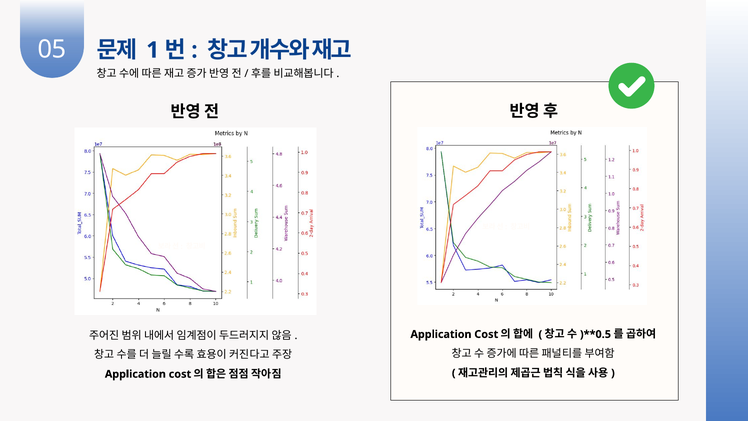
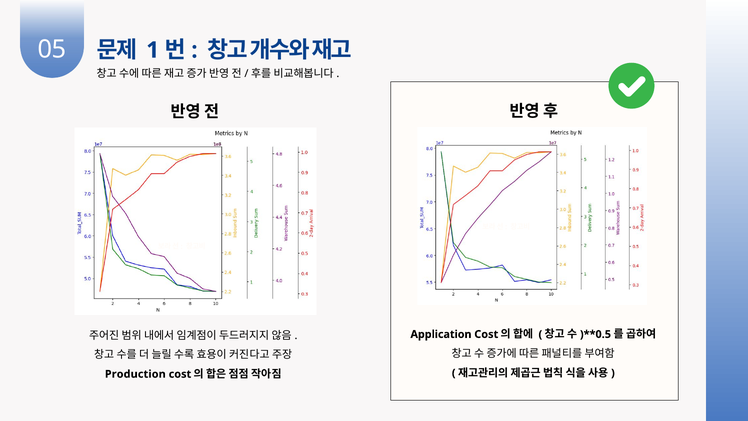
Application: Application -> Production (135, 374)
